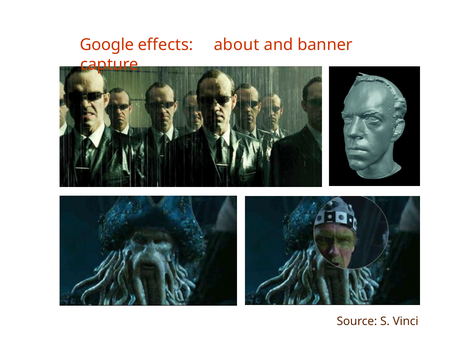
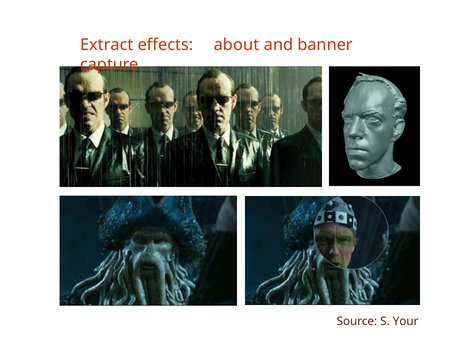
Google: Google -> Extract (107, 45)
Vinci: Vinci -> Your (406, 321)
